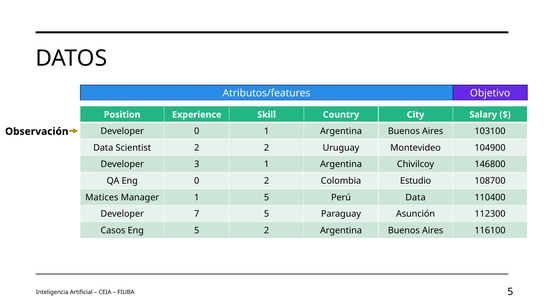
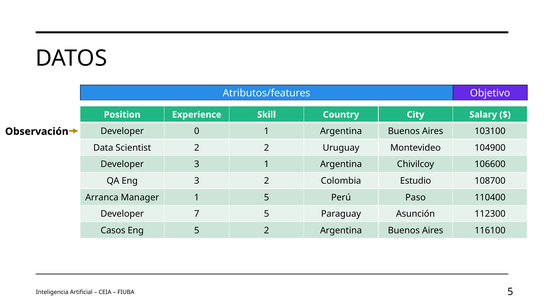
146800: 146800 -> 106600 (490, 164)
Eng 0: 0 -> 3 (197, 181)
Matices: Matices -> Arranca (102, 197)
Perú Data: Data -> Paso (416, 197)
